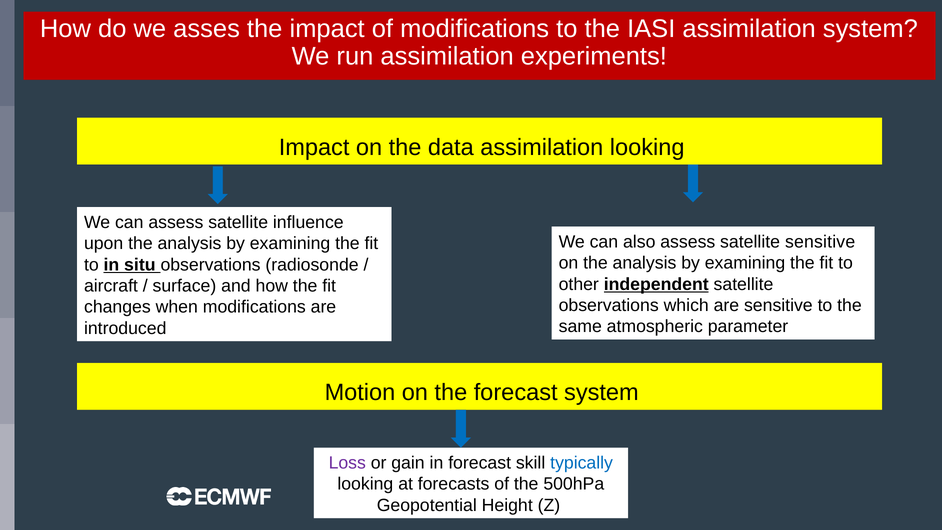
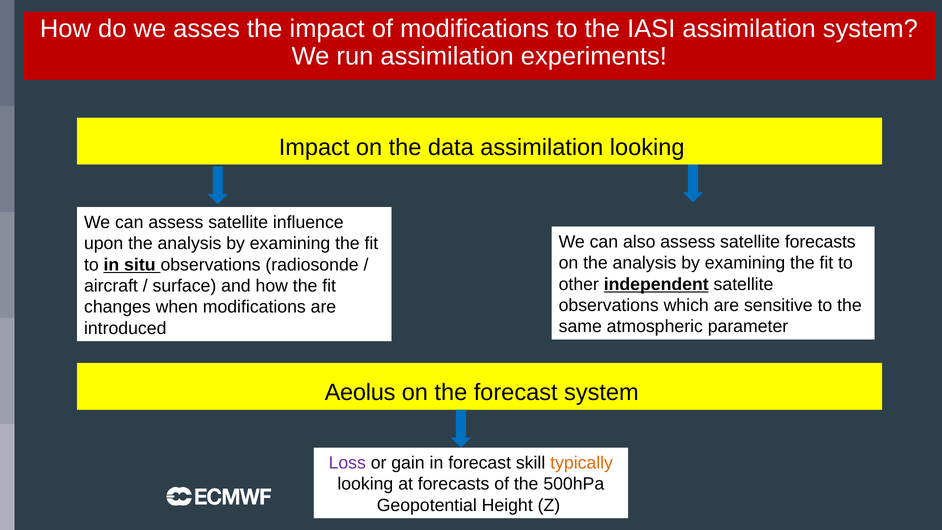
satellite sensitive: sensitive -> forecasts (820, 242)
Motion: Motion -> Aeolus (360, 393)
typically colour: blue -> orange (582, 463)
